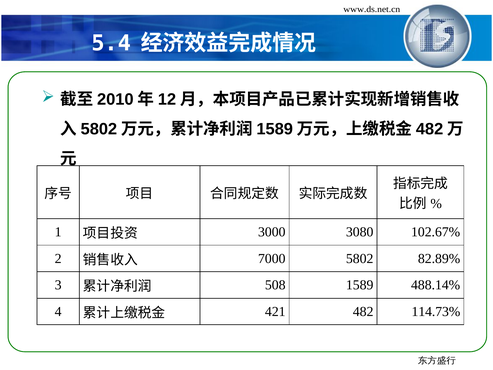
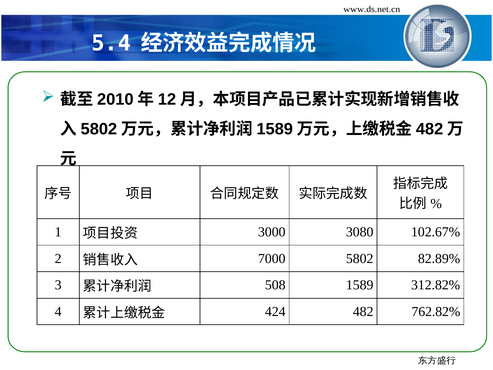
488.14%: 488.14% -> 312.82% (436, 285)
421: 421 -> 424 (275, 311)
114.73%: 114.73% -> 762.82% (436, 311)
